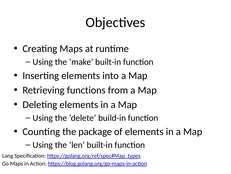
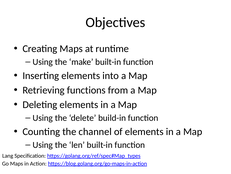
package: package -> channel (95, 131)
